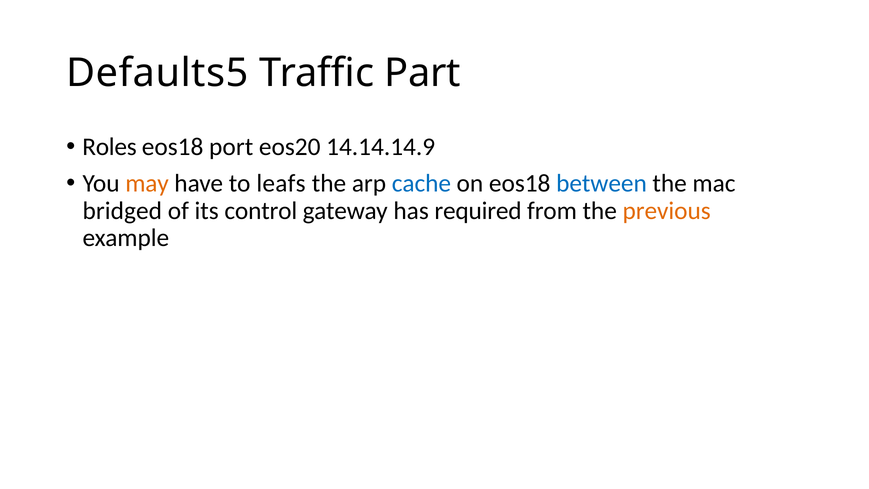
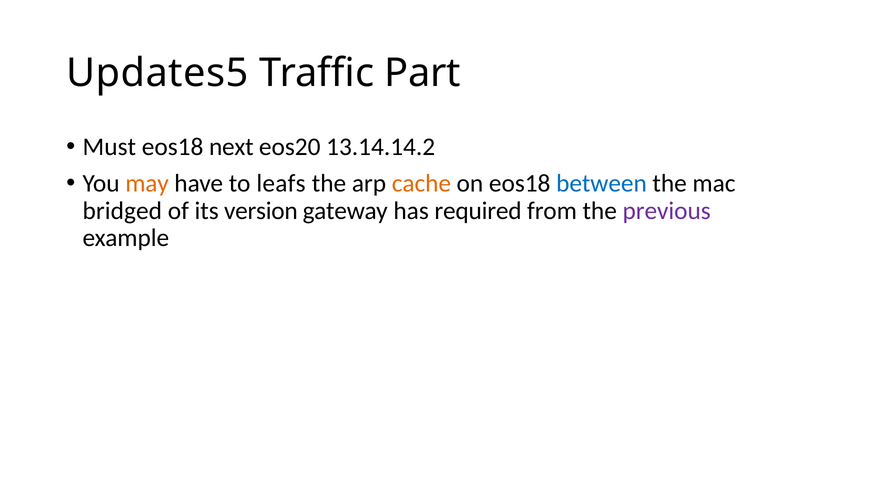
Defaults5: Defaults5 -> Updates5 (157, 73)
Roles: Roles -> Must (109, 147)
port: port -> next (231, 147)
14.14.14.9: 14.14.14.9 -> 13.14.14.2 (381, 147)
cache colour: blue -> orange (421, 183)
control: control -> version (261, 211)
previous colour: orange -> purple (667, 211)
